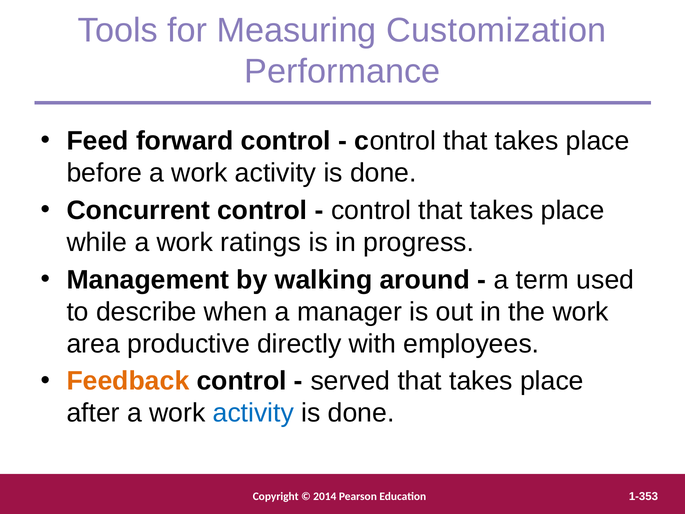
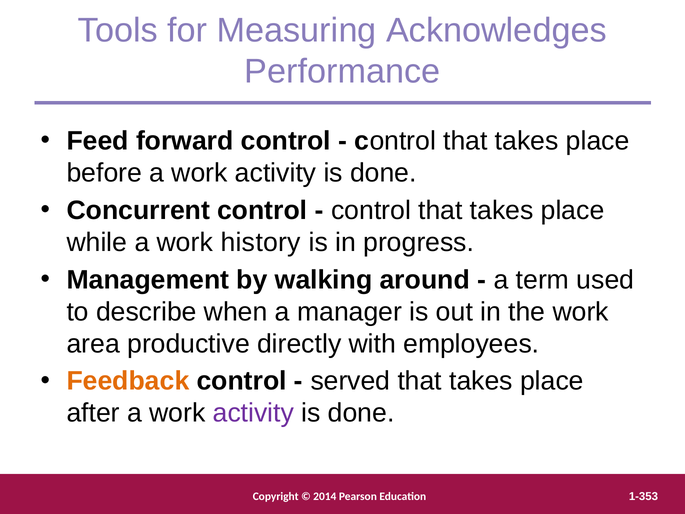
Customization: Customization -> Acknowledges (496, 30)
ratings: ratings -> history (261, 242)
activity colour: blue -> purple (253, 413)
